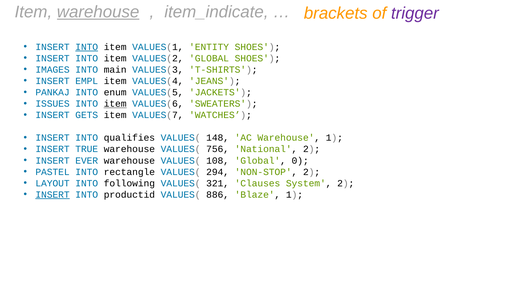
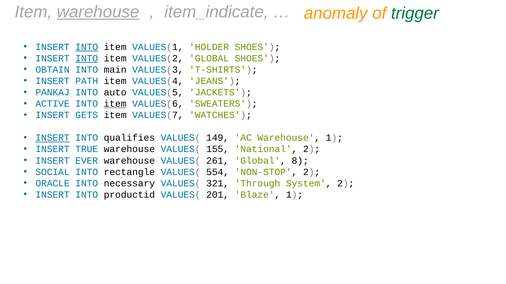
brackets: brackets -> anomaly (336, 13)
trigger colour: purple -> green (415, 13)
ENTITY: ENTITY -> HOLDER (209, 47)
INTO underline: none -> present (87, 58)
IMAGES: IMAGES -> OBTAIN (53, 70)
EMPL: EMPL -> PATH (87, 81)
enum: enum -> auto (115, 93)
ISSUES: ISSUES -> ACTIVE (53, 104)
INSERT underline: none -> present (53, 138)
148: 148 -> 149 (218, 138)
756: 756 -> 155 (218, 150)
108: 108 -> 261 (218, 161)
0: 0 -> 8 (300, 161)
PASTEL: PASTEL -> SOCIAL (53, 172)
294: 294 -> 554 (218, 172)
LAYOUT: LAYOUT -> ORACLE (53, 184)
following: following -> necessary (129, 184)
Clauses: Clauses -> Through (257, 184)
INSERT underline: present -> none (53, 195)
886: 886 -> 201 (218, 195)
